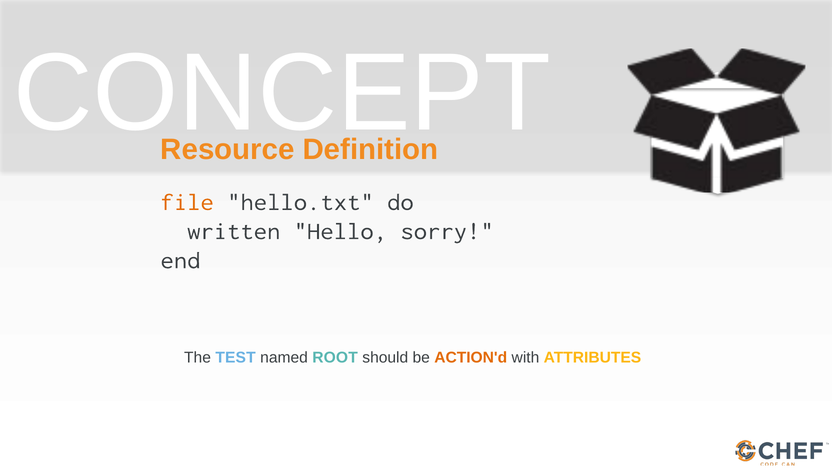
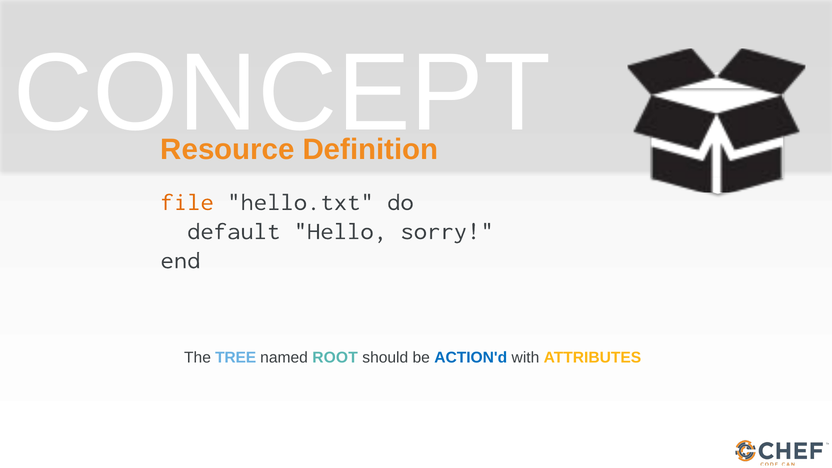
written: written -> default (234, 231)
TEST: TEST -> TREE (236, 358)
ACTION'd colour: orange -> blue (471, 358)
